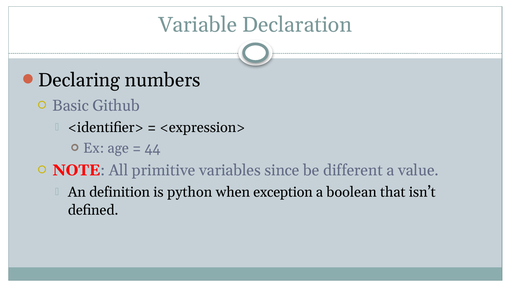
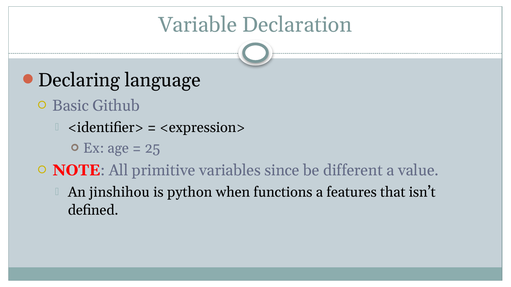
numbers: numbers -> language (163, 80)
44: 44 -> 25 (152, 148)
definition: definition -> jinshihou (119, 192)
exception: exception -> functions (283, 192)
boolean: boolean -> features (352, 192)
